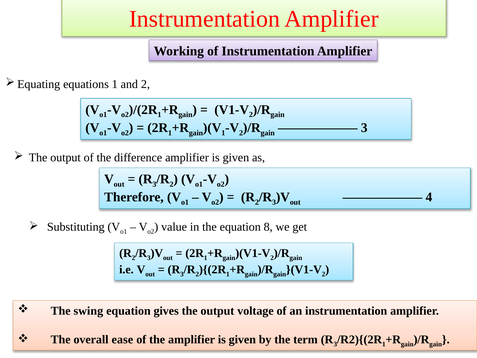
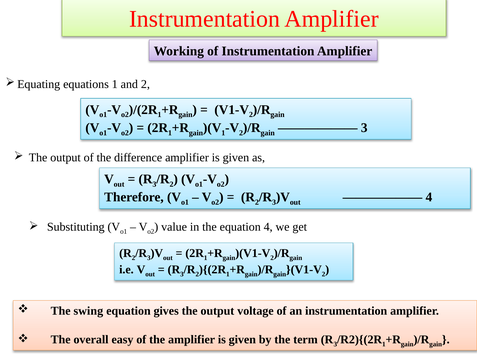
equation 8: 8 -> 4 (268, 227)
ease: ease -> easy (122, 339)
